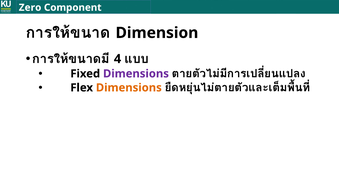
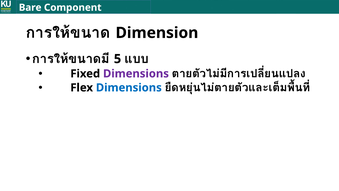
Zero: Zero -> Bare (30, 8)
4: 4 -> 5 (117, 59)
Dimensions colour: orange -> blue (129, 88)
